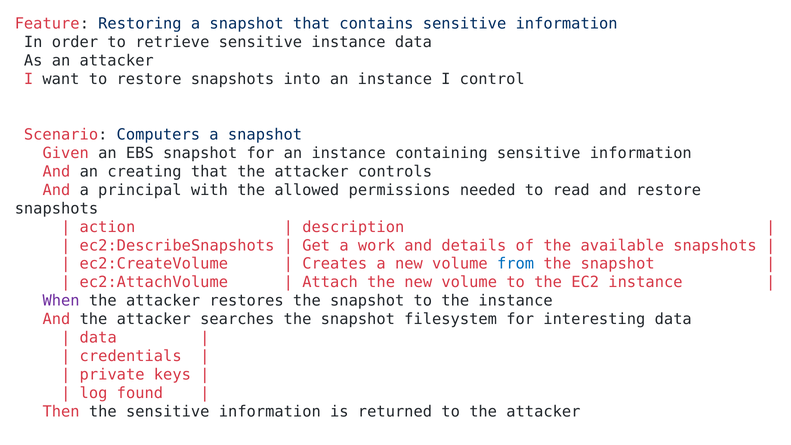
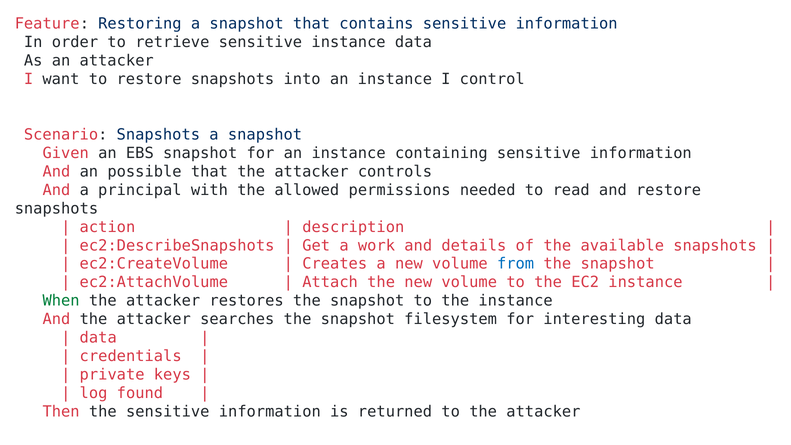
Scenario Computers: Computers -> Snapshots (158, 135)
creating: creating -> possible (144, 172)
When colour: purple -> green (61, 301)
